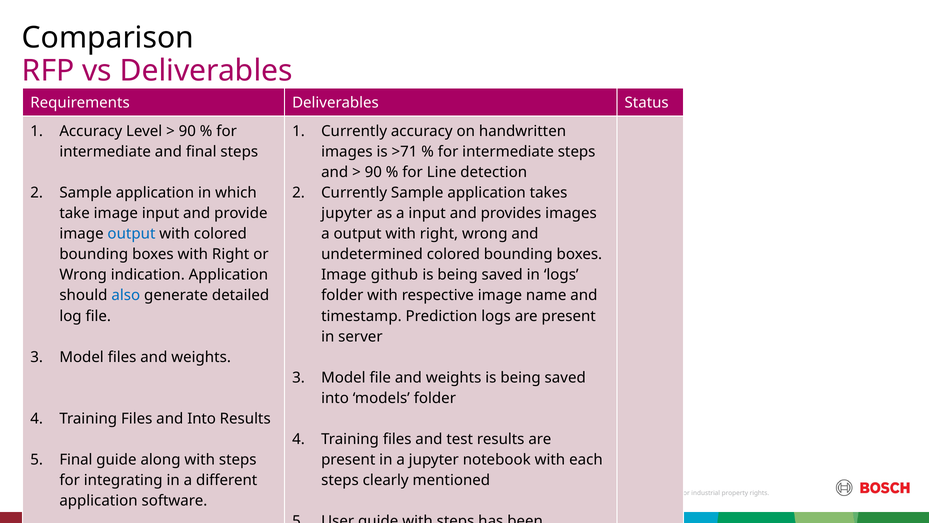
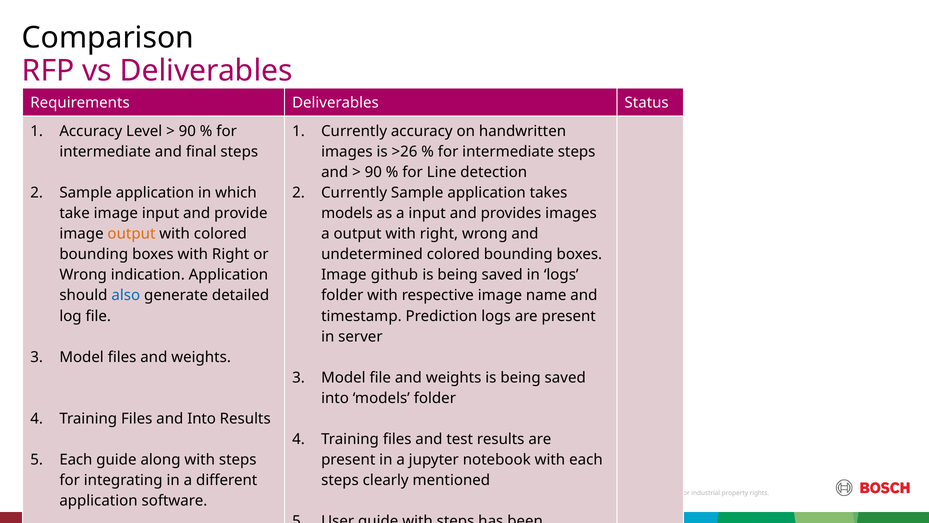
>71: >71 -> >26 (405, 152)
jupyter: jupyter -> models (347, 213)
output colour: blue -> orange (131, 234)
Final: Final -> Each (76, 459)
